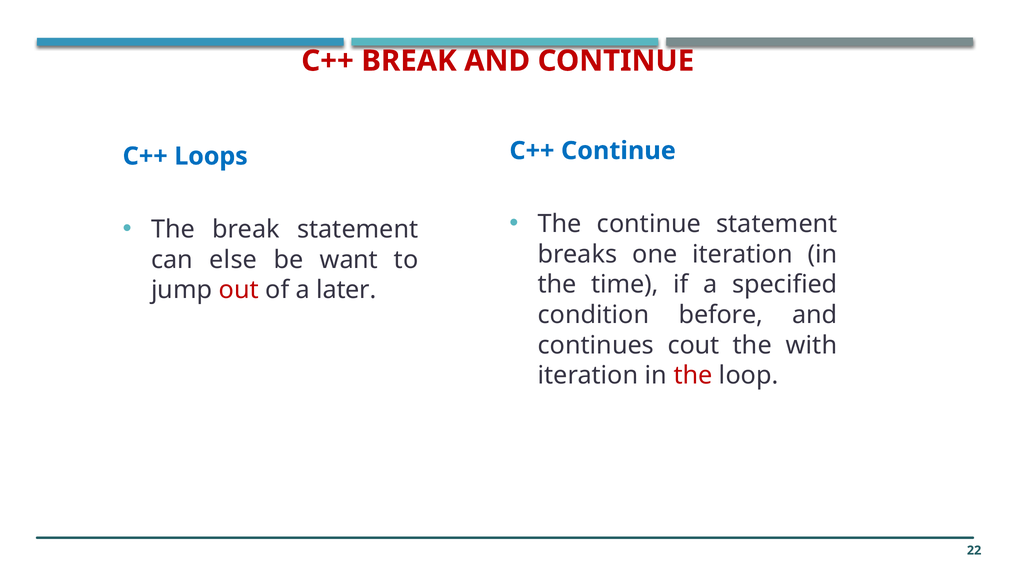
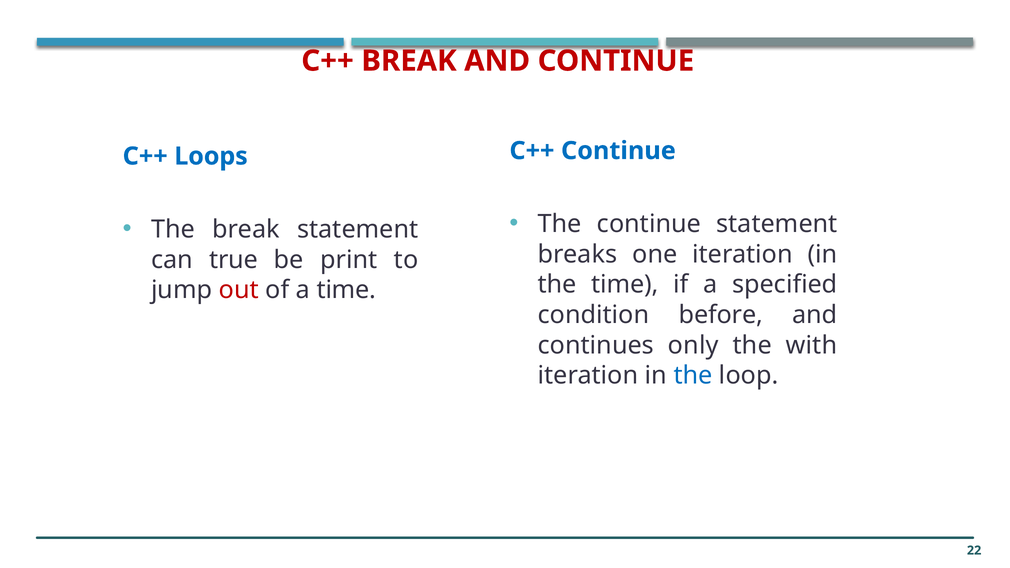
else: else -> true (233, 260)
want: want -> print (349, 260)
a later: later -> time (346, 290)
cout: cout -> only (693, 345)
the colour: red -> blue (693, 376)
